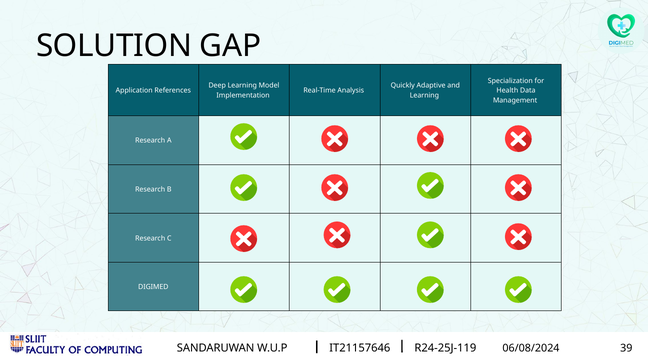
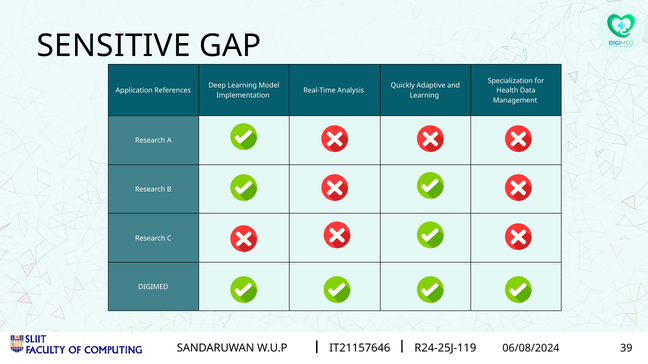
SOLUTION: SOLUTION -> SENSITIVE (114, 46)
